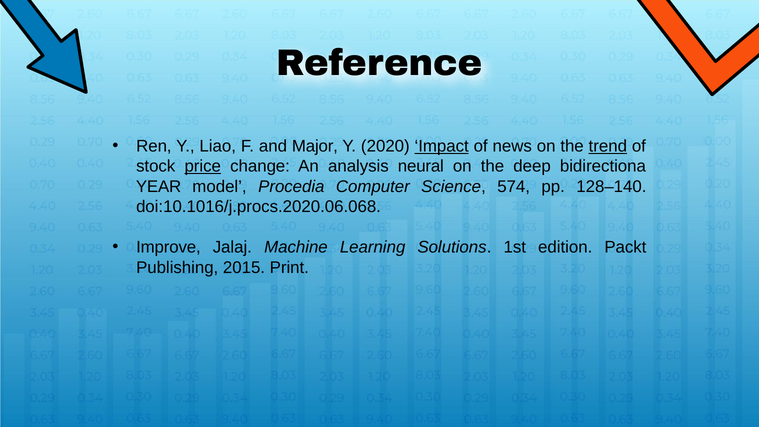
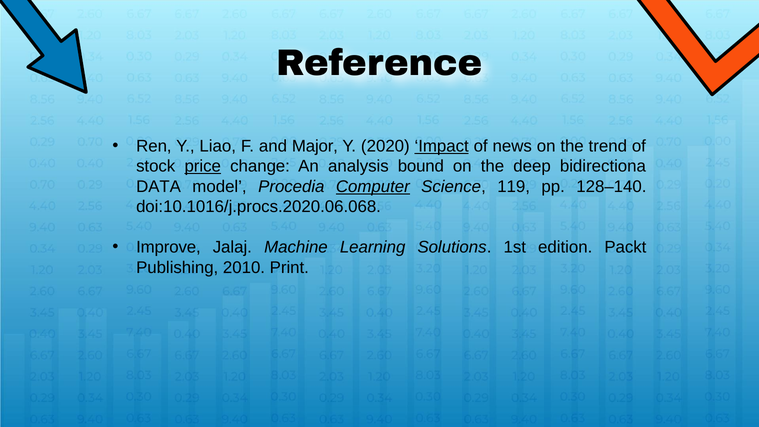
trend underline: present -> none (608, 146)
neural: neural -> bound (421, 166)
YEAR: YEAR -> DATA (159, 187)
Computer underline: none -> present (373, 187)
574: 574 -> 119 (514, 187)
2015: 2015 -> 2010 (244, 267)
